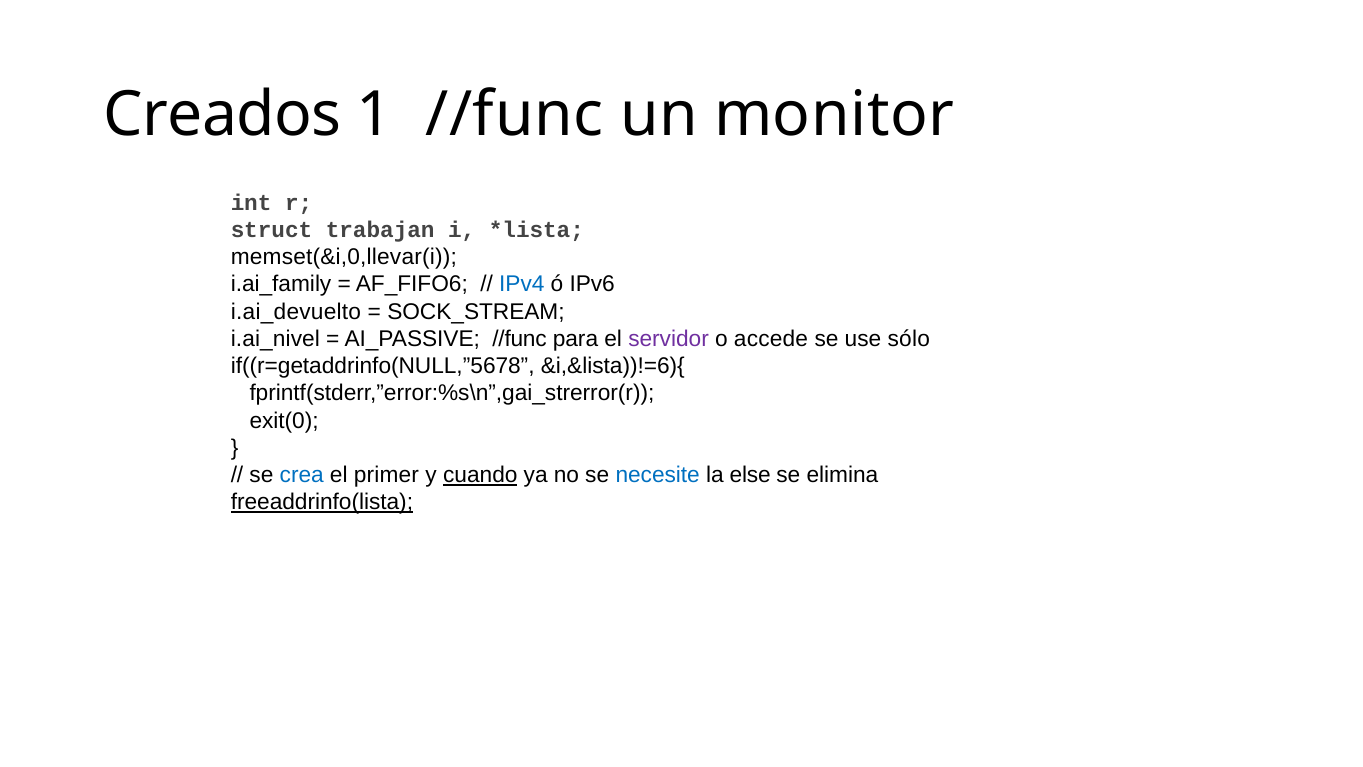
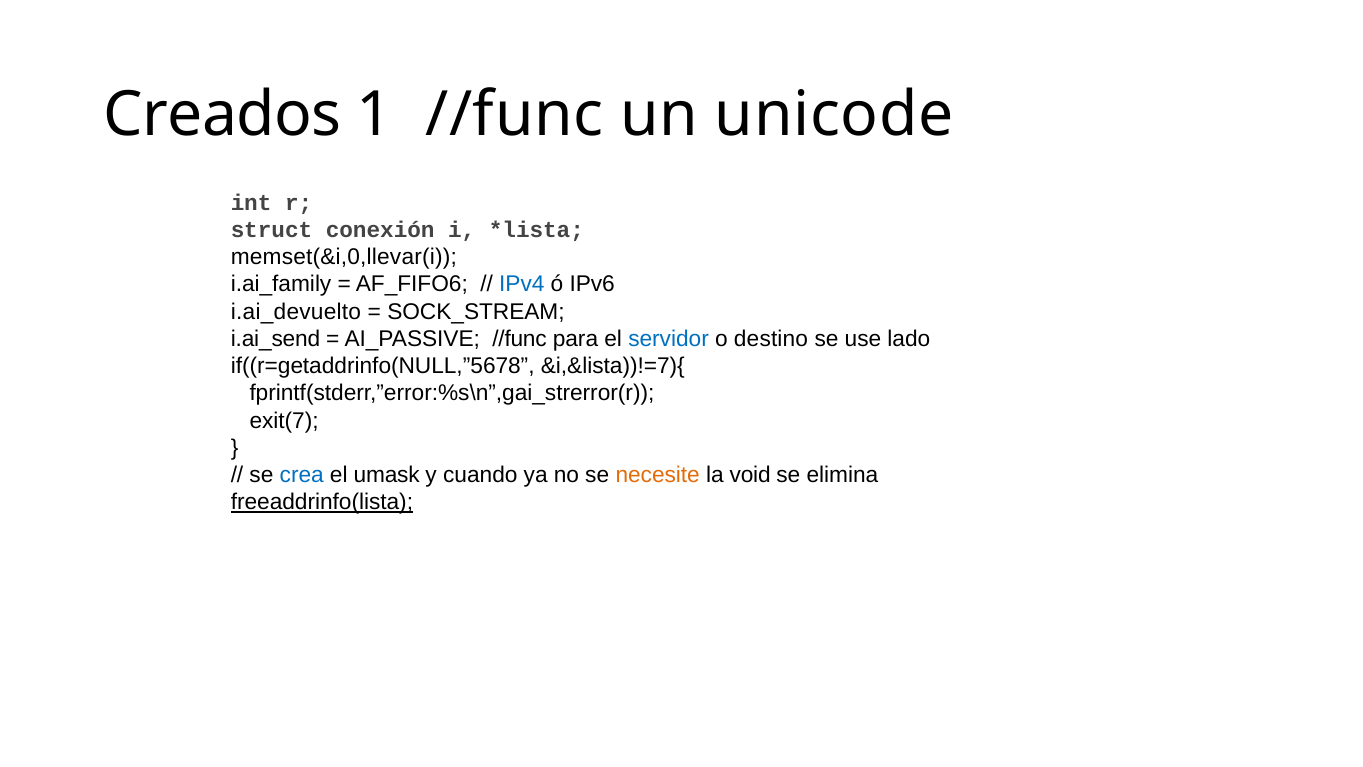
monitor: monitor -> unicode (834, 114)
trabajan: trabajan -> conexión (380, 230)
i.ai_nivel: i.ai_nivel -> i.ai_send (276, 339)
servidor colour: purple -> blue (669, 339)
accede: accede -> destino (771, 339)
sólo: sólo -> lado (909, 339)
&i,&lista))!=6){: &i,&lista))!=6){ -> &i,&lista))!=7){ (613, 366)
exit(0: exit(0 -> exit(7 (284, 420)
primer: primer -> umask (387, 475)
cuando underline: present -> none (480, 475)
necesite colour: blue -> orange (658, 475)
else: else -> void (750, 475)
